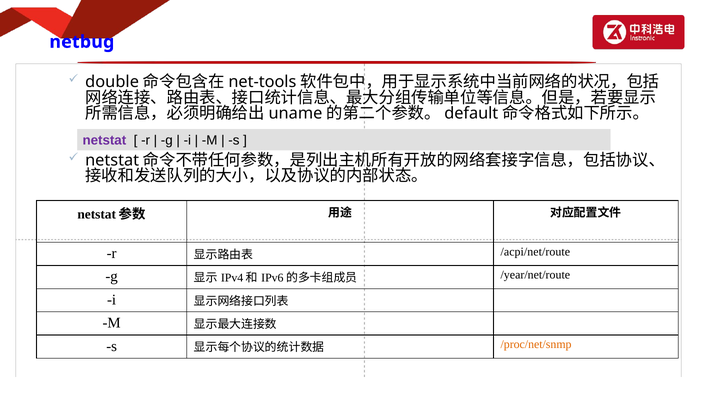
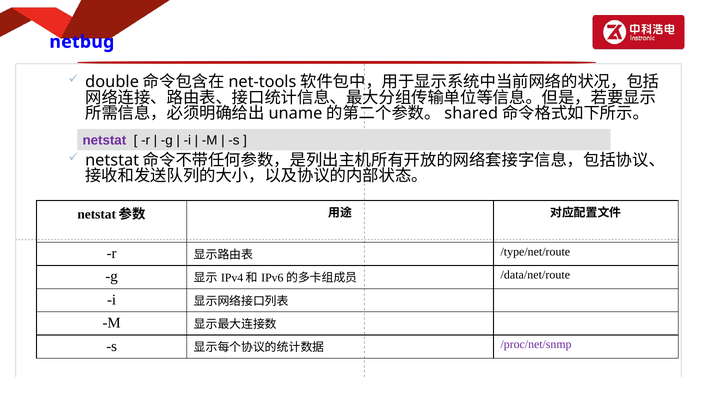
default: default -> shared (471, 113)
/acpi/net/route: /acpi/net/route -> /type/net/route (535, 252)
/year/net/route: /year/net/route -> /data/net/route (535, 275)
/proc/net/snmp colour: orange -> purple (536, 344)
